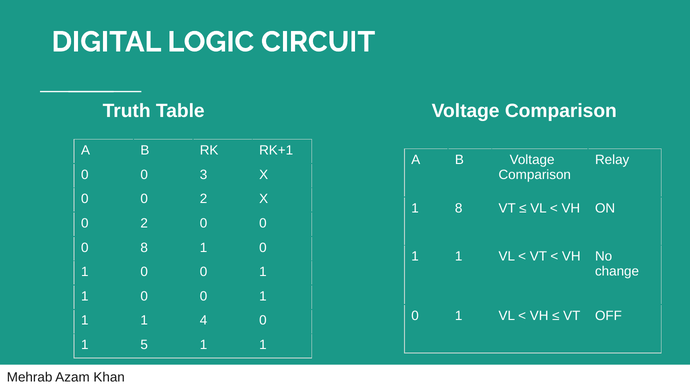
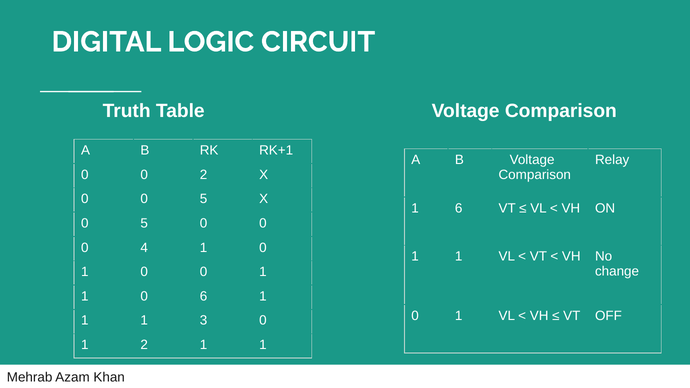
0 3: 3 -> 2 (204, 175)
0 0 2: 2 -> 5 (204, 199)
1 8: 8 -> 6 (459, 208)
2: 2 -> 5 (144, 223)
0 8: 8 -> 4 (144, 248)
0: 0 -> 6 (204, 296)
4: 4 -> 3 (204, 321)
1 5: 5 -> 2 (144, 345)
